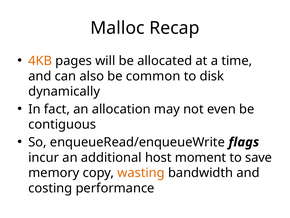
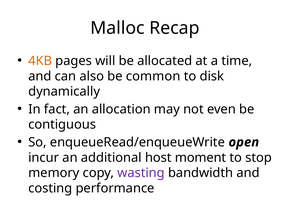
flags: flags -> open (244, 142)
save: save -> stop (259, 157)
wasting colour: orange -> purple (141, 172)
